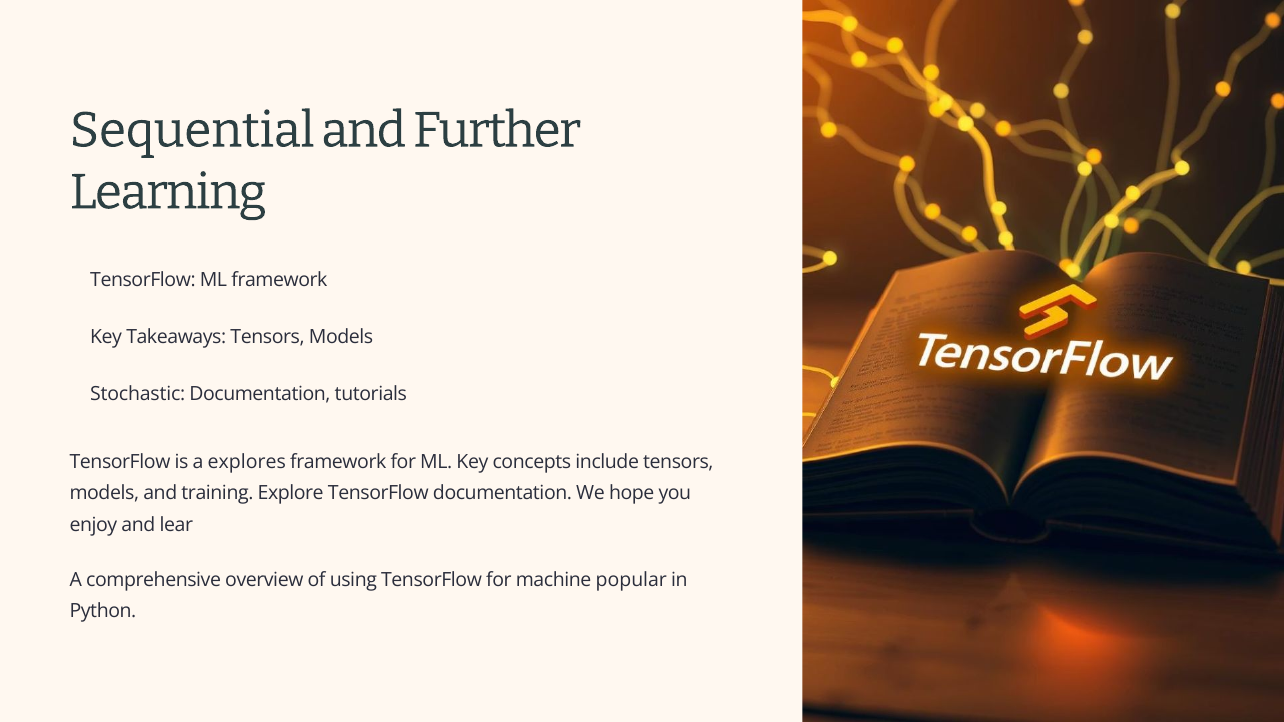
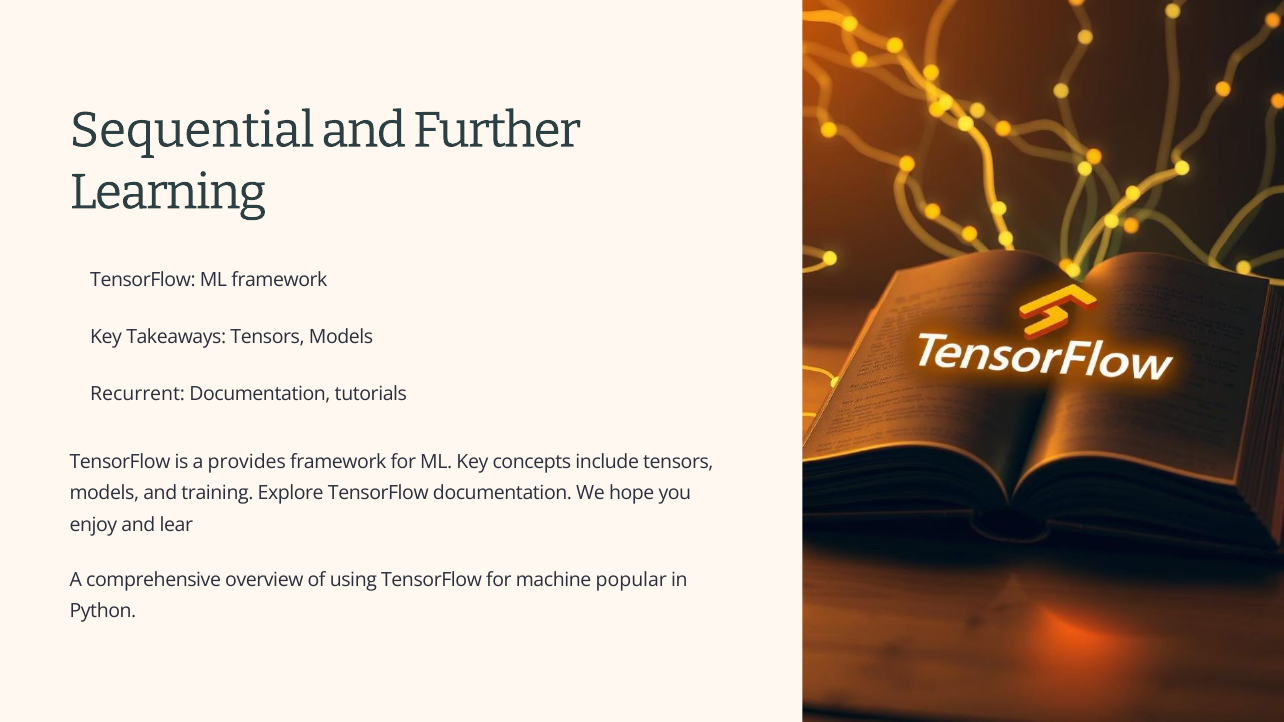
Stochastic: Stochastic -> Recurrent (138, 394)
explores: explores -> provides (247, 462)
